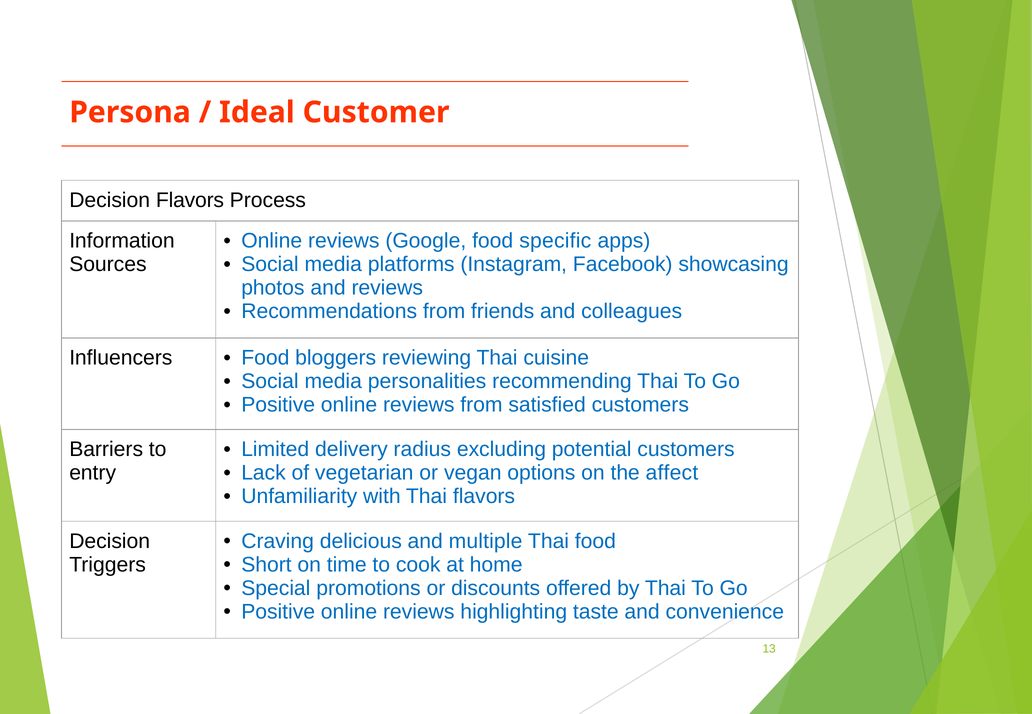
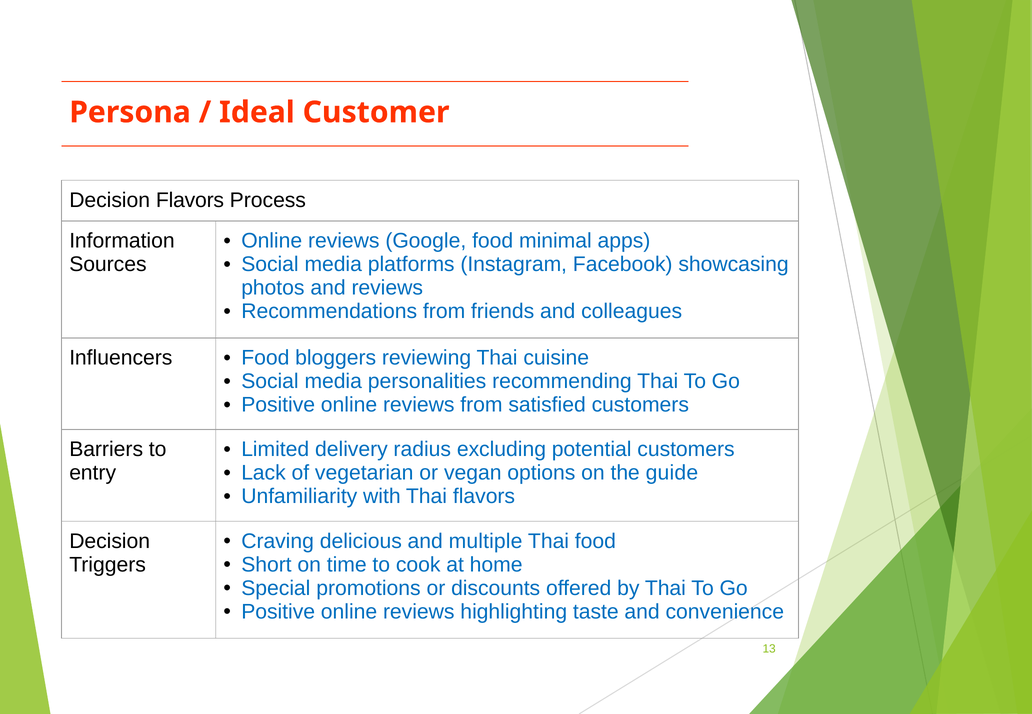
specific: specific -> minimal (555, 241)
affect: affect -> guide (672, 473)
